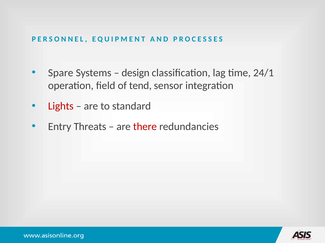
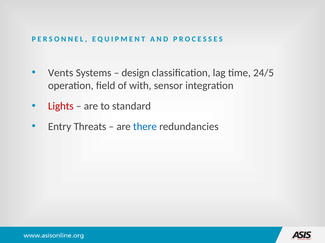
Spare: Spare -> Vents (61, 73)
24/1: 24/1 -> 24/5 (264, 73)
tend: tend -> with (140, 86)
there colour: red -> blue (145, 127)
